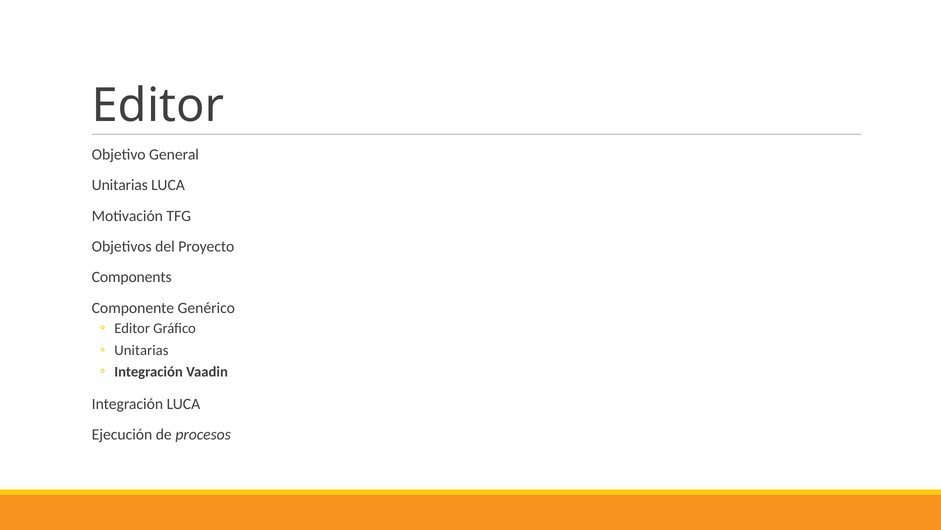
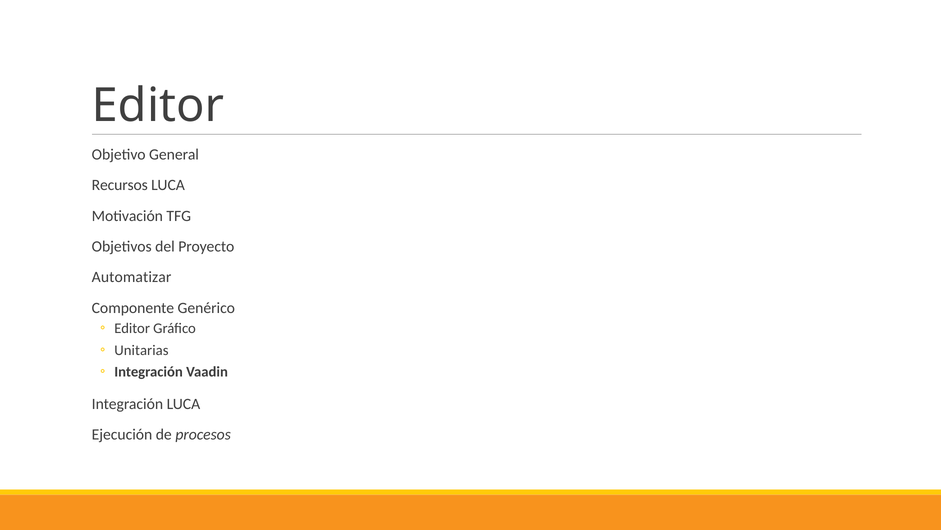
Unitarias: Unitarias -> Recursos (120, 185)
Components: Components -> Automatizar (132, 277)
